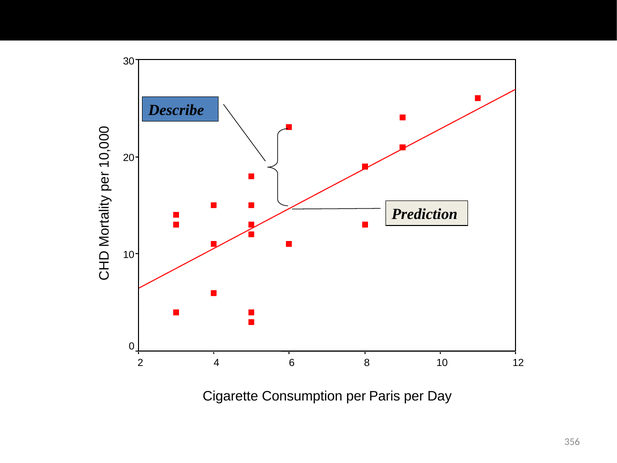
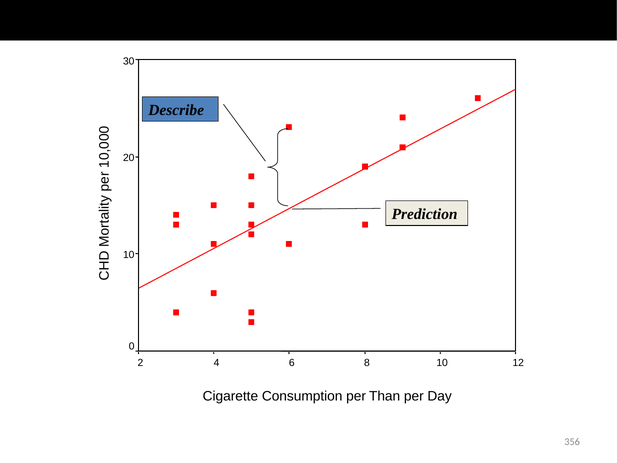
Paris: Paris -> Than (385, 396)
